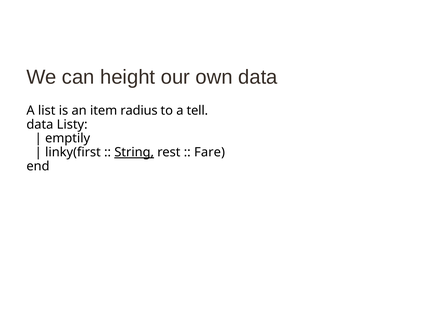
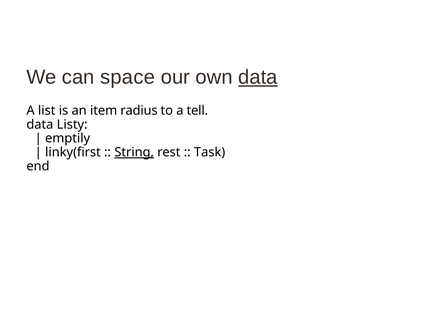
height: height -> space (128, 77)
data underline: none -> present (258, 77)
Fare: Fare -> Task (210, 152)
